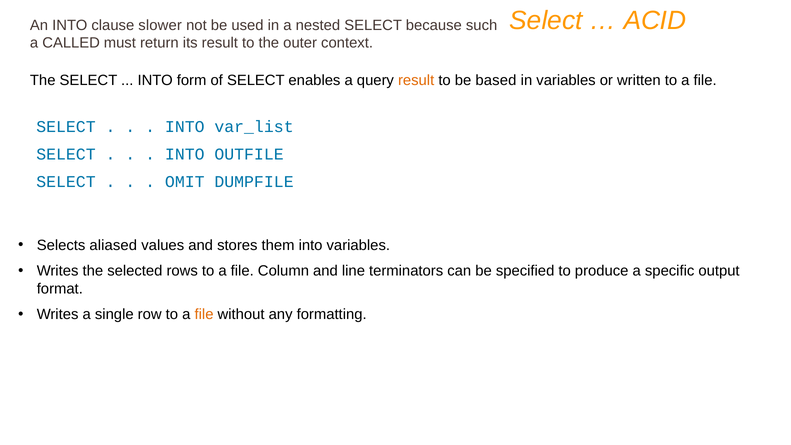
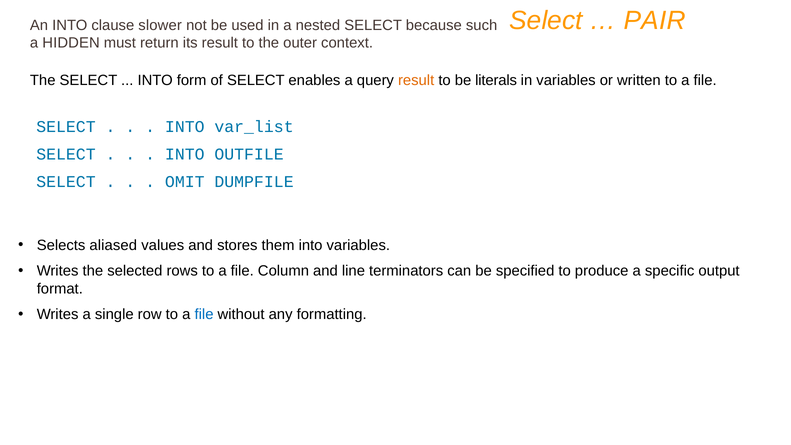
ACID: ACID -> PAIR (655, 21)
CALLED: CALLED -> HIDDEN (71, 43)
based: based -> literals (496, 81)
file colour: orange -> blue (204, 314)
